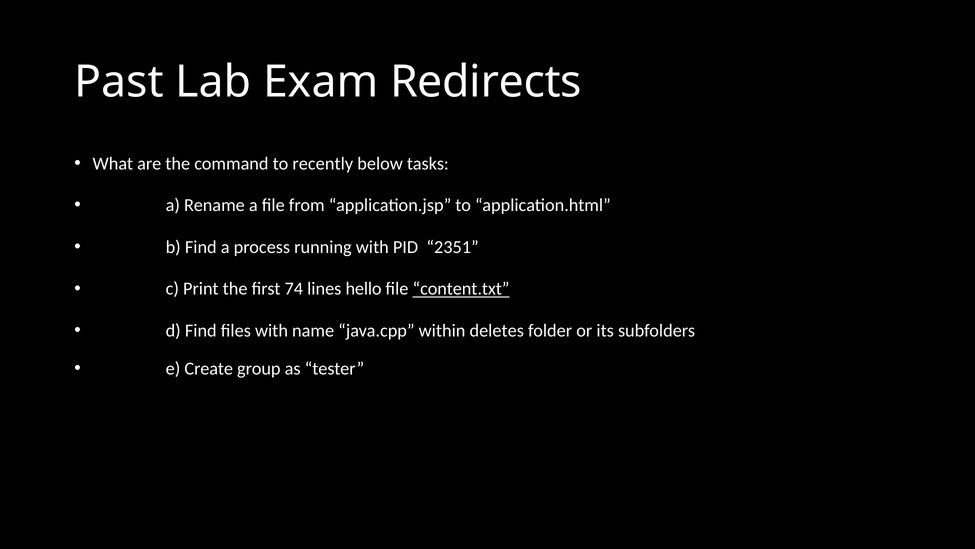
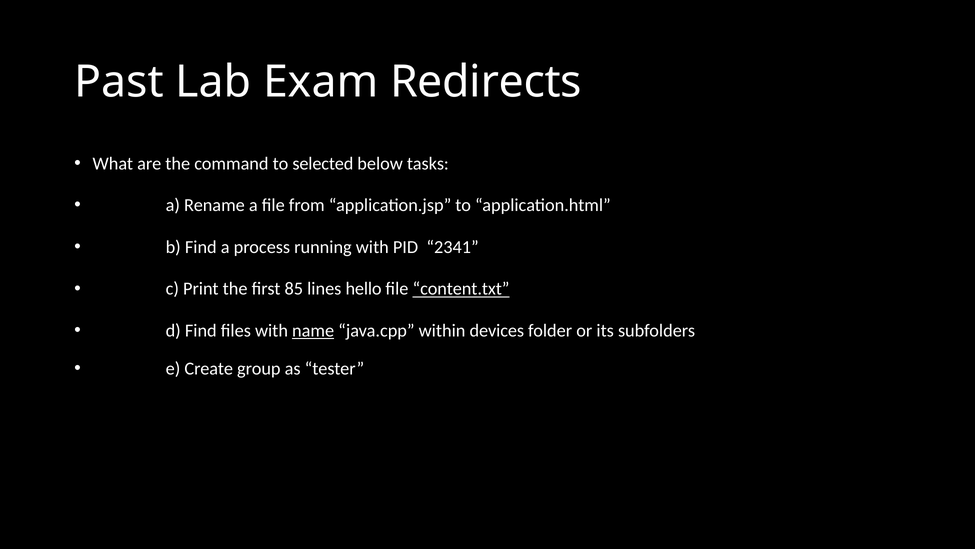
recently: recently -> selected (323, 163)
2351: 2351 -> 2341 (453, 247)
74: 74 -> 85 (294, 289)
name underline: none -> present (313, 330)
deletes: deletes -> devices (497, 330)
